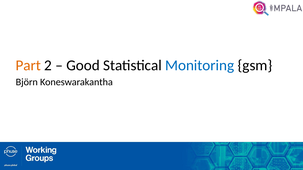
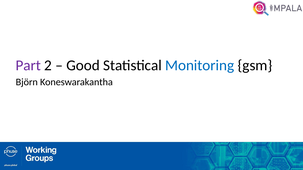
Part colour: orange -> purple (28, 66)
